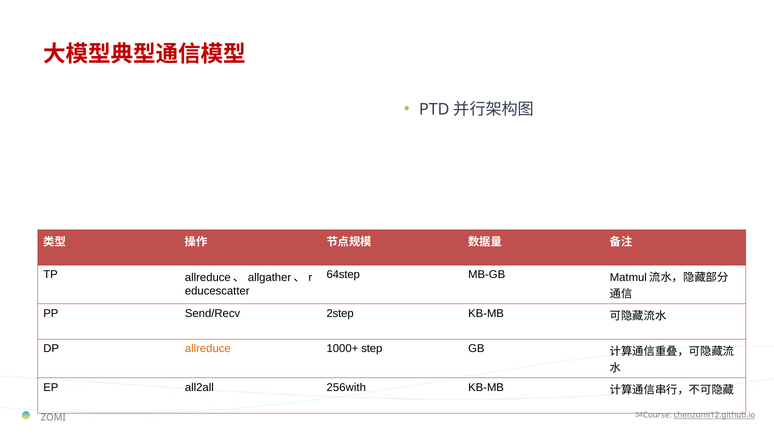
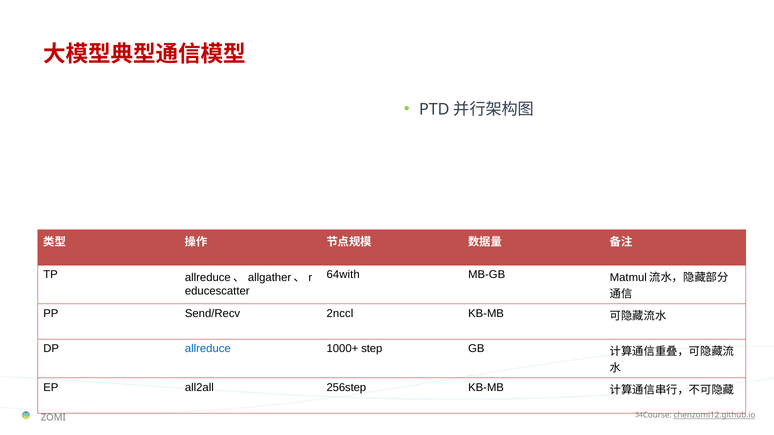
64step: 64step -> 64with (343, 275)
2step: 2step -> 2nccl (340, 313)
allreduce colour: orange -> blue (208, 349)
256with: 256with -> 256step (346, 388)
